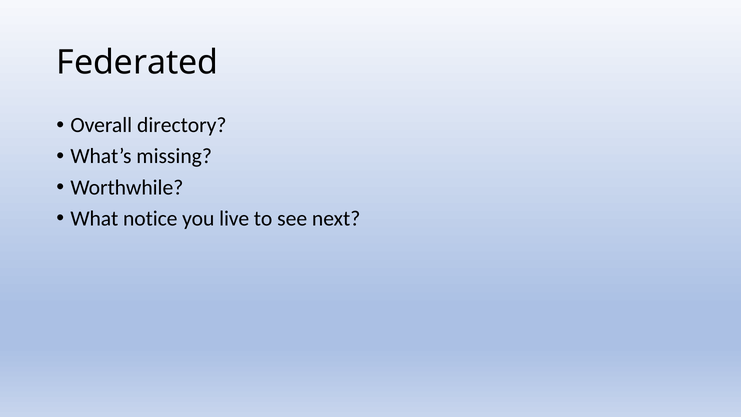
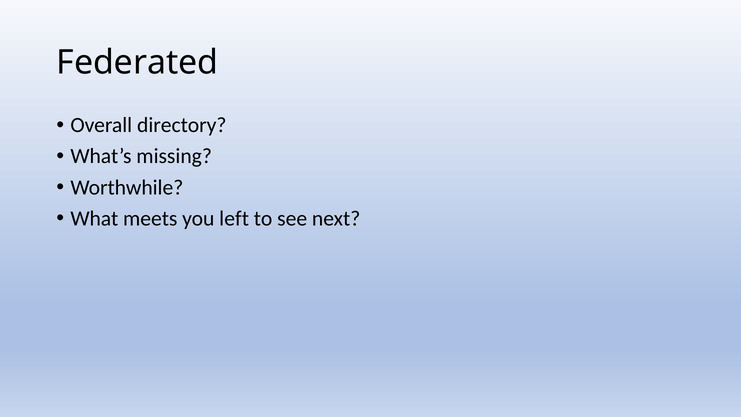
notice: notice -> meets (150, 218)
live: live -> left (234, 218)
